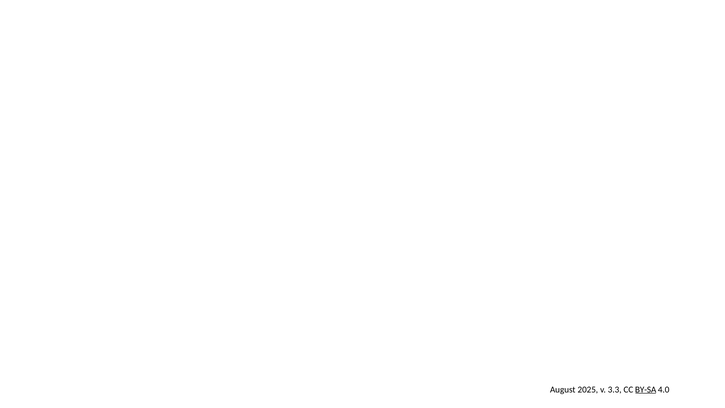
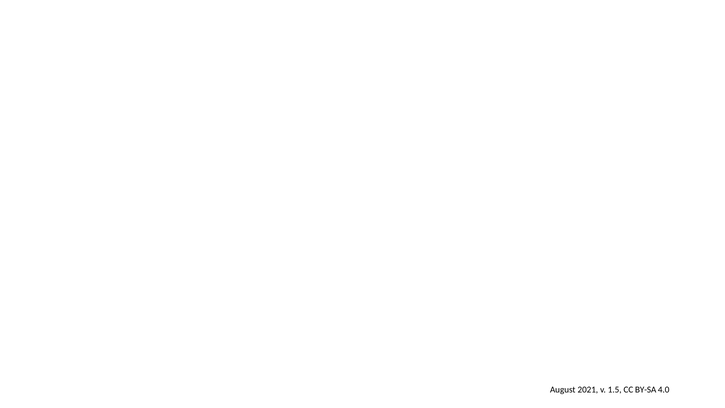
2025: 2025 -> 2021 (588, 389)
3.3: 3.3 -> 1.5 (615, 389)
BY-SA underline: present -> none (646, 389)
